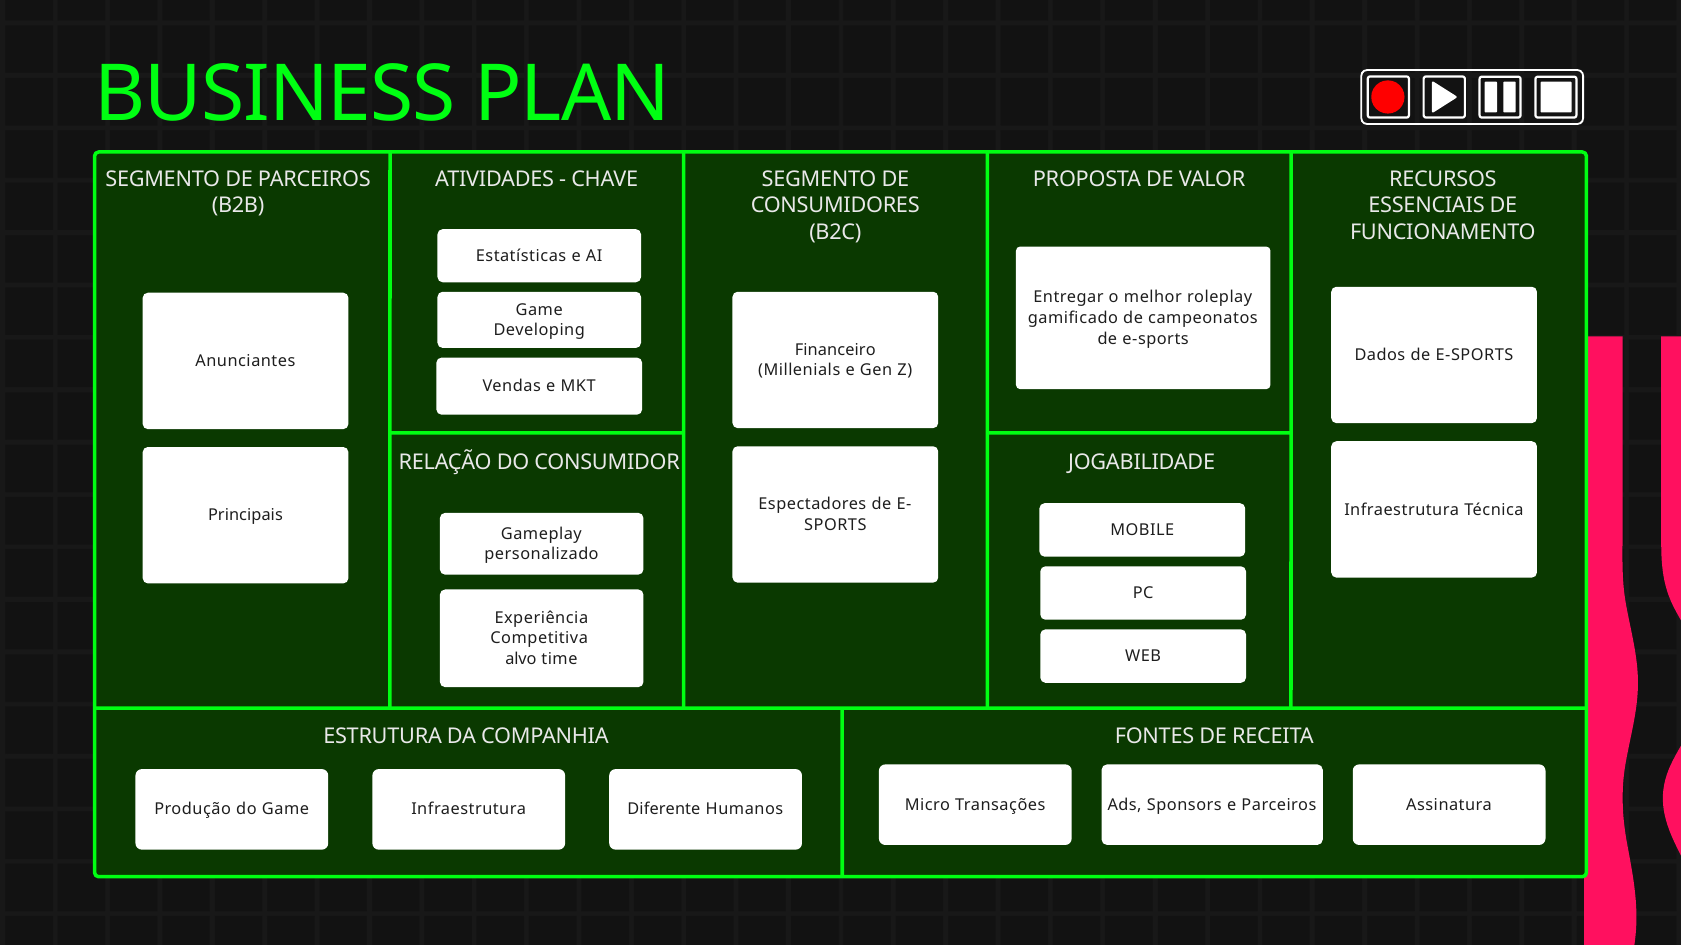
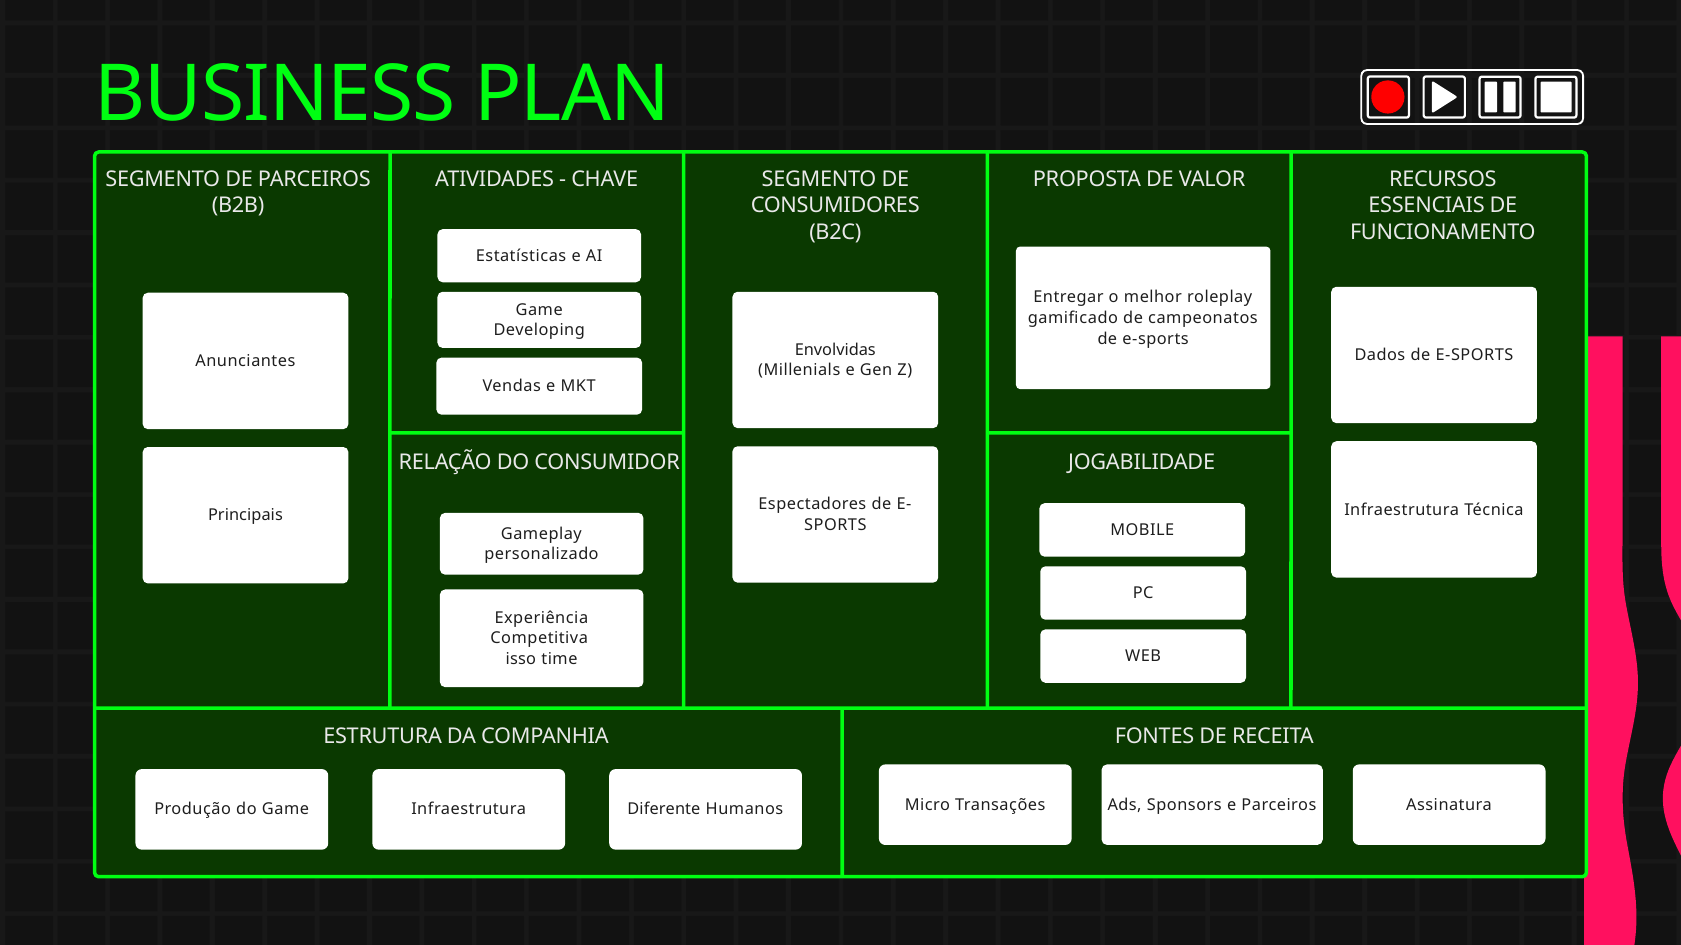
Financeiro: Financeiro -> Envolvidas (835, 350)
alvo: alvo -> isso (521, 659)
